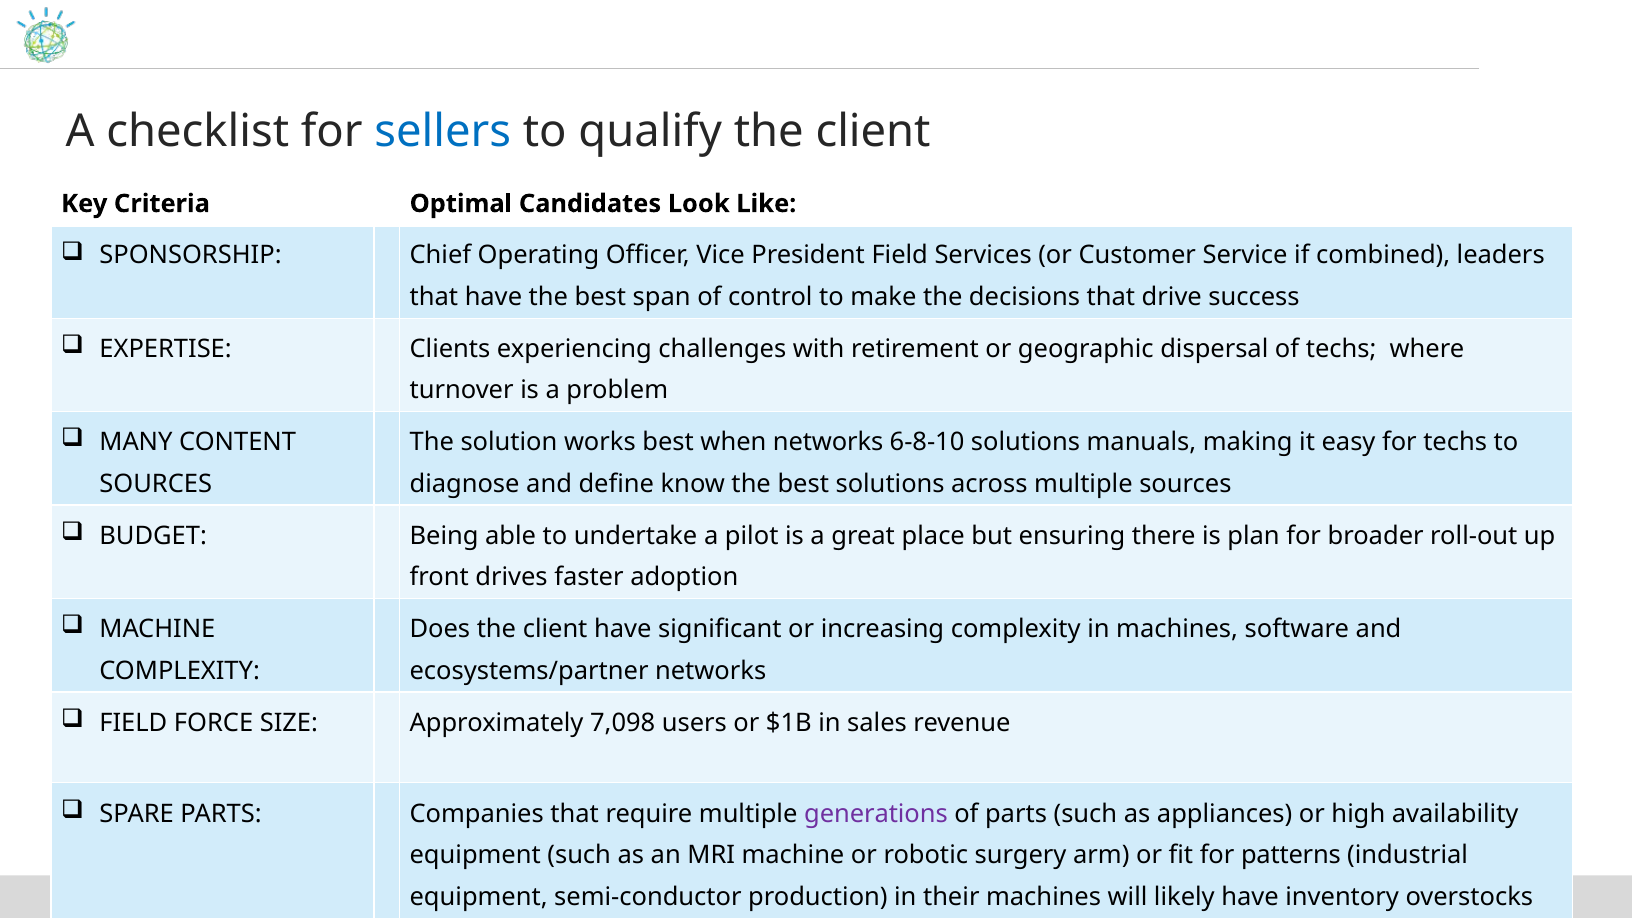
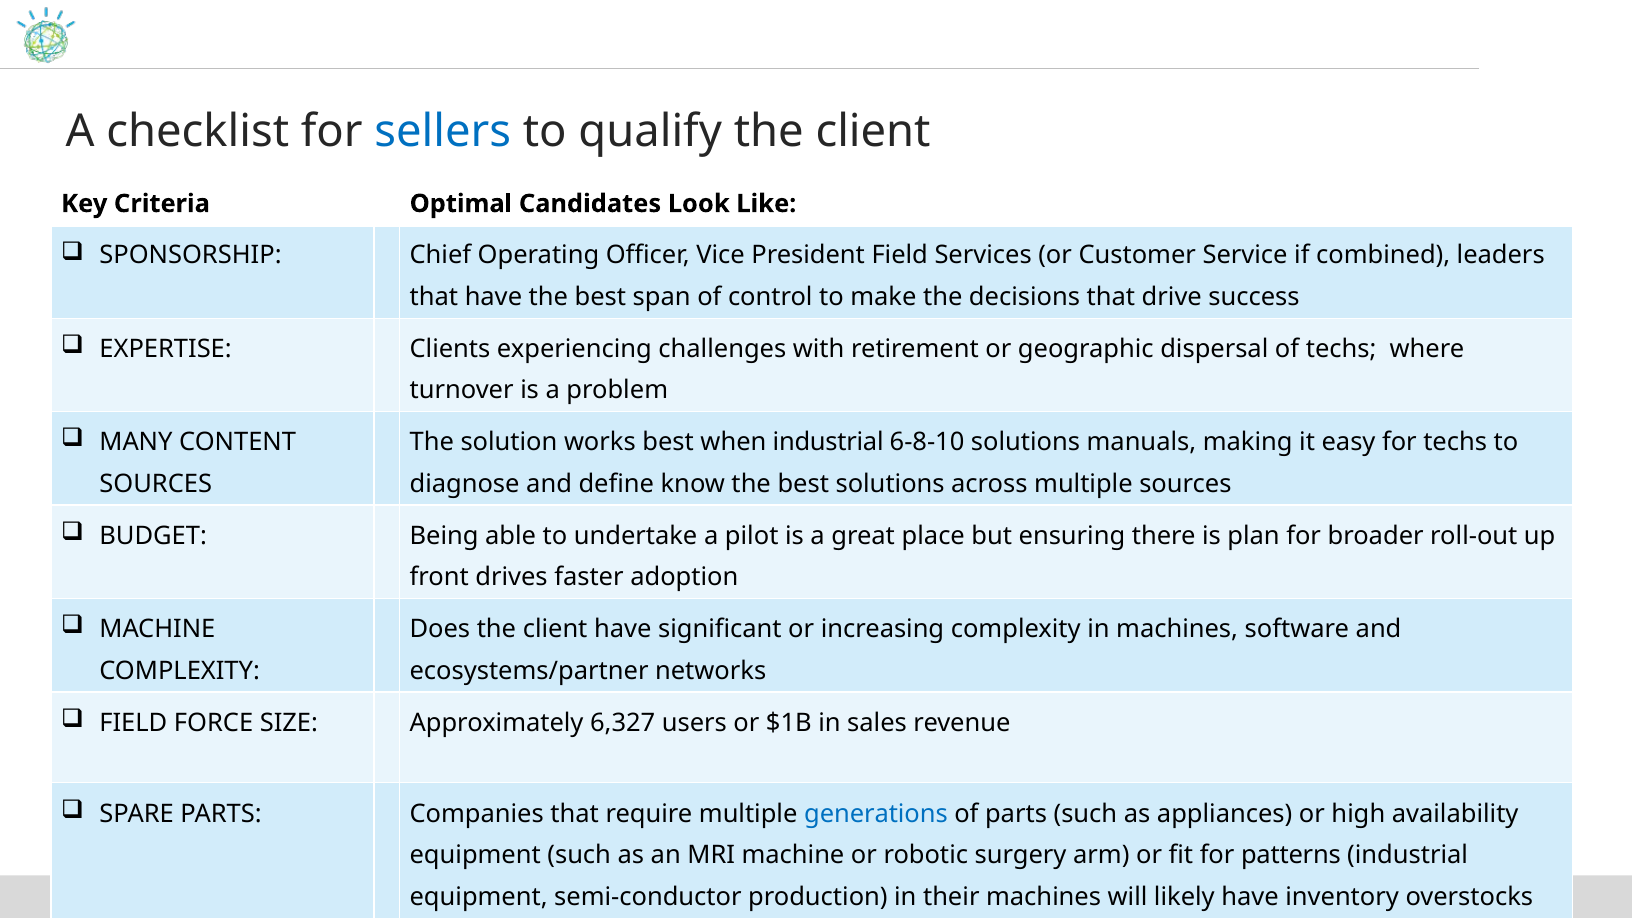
when networks: networks -> industrial (828, 442)
7,098: 7,098 -> 6,327 (623, 723)
generations colour: purple -> blue (876, 814)
